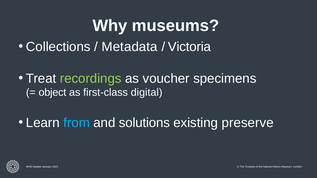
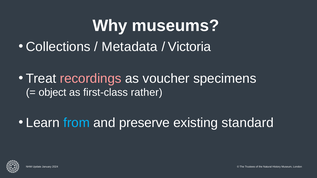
recordings colour: light green -> pink (91, 79)
digital: digital -> rather (147, 93)
solutions: solutions -> preserve (144, 123)
preserve: preserve -> standard (248, 123)
